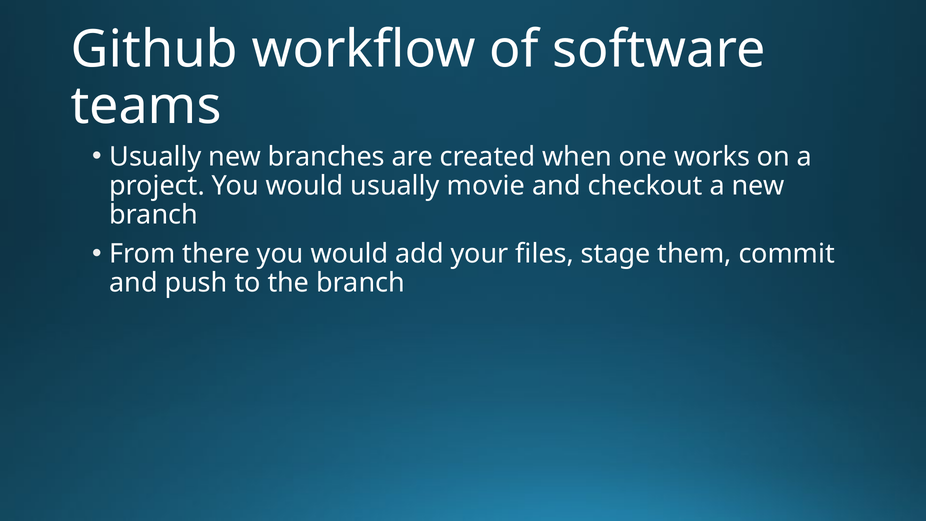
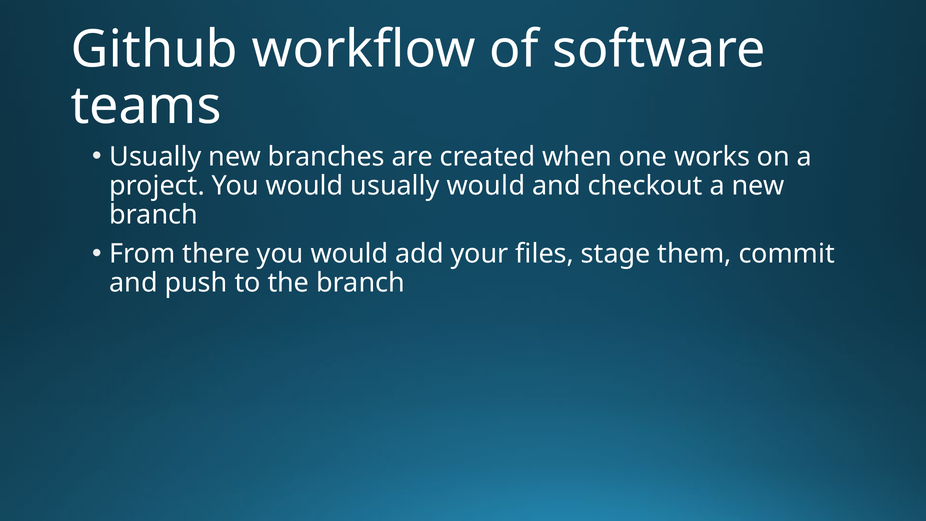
usually movie: movie -> would (486, 186)
